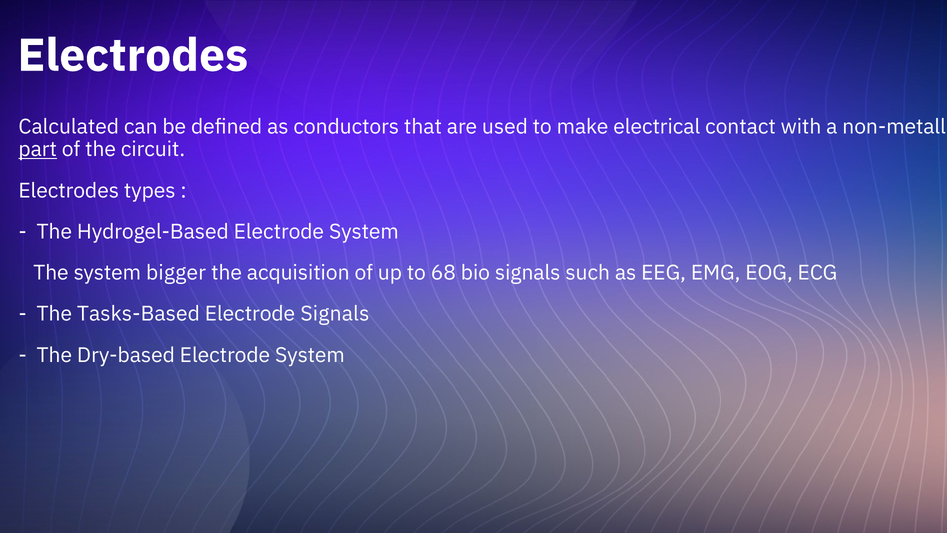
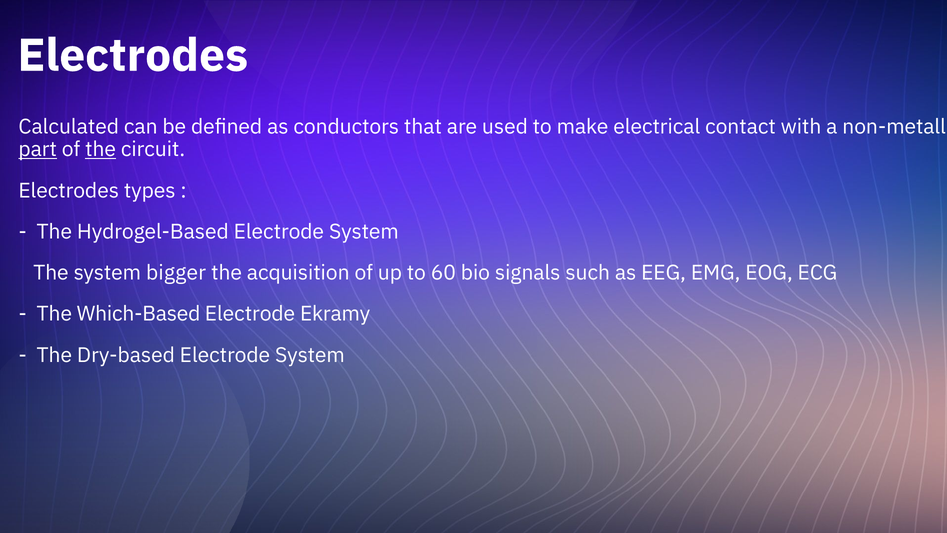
the underline: none -> present (101, 149)
68: 68 -> 60 (443, 273)
Tasks-Based: Tasks-Based -> Which-Based (139, 314)
Electrode Signals: Signals -> Ekramy (335, 314)
